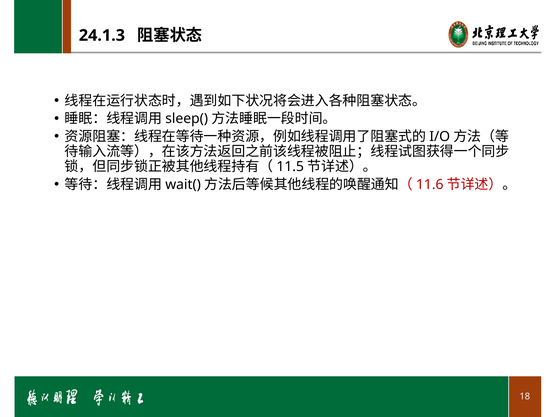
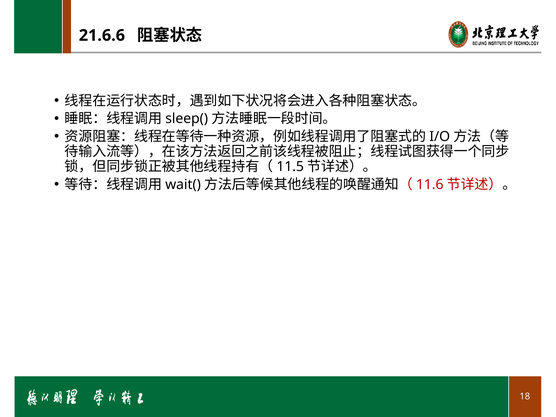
24.1.3: 24.1.3 -> 21.6.6 (102, 35)
